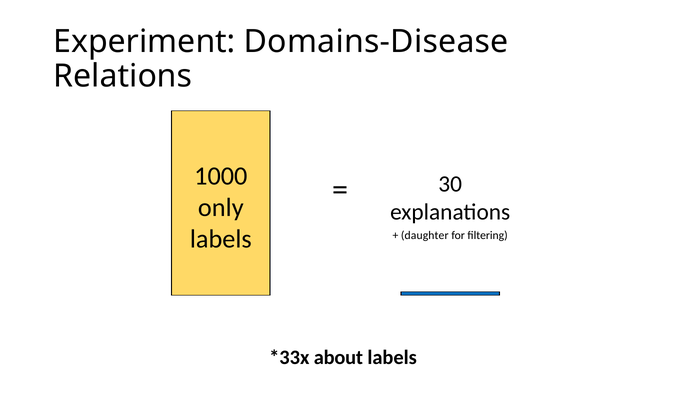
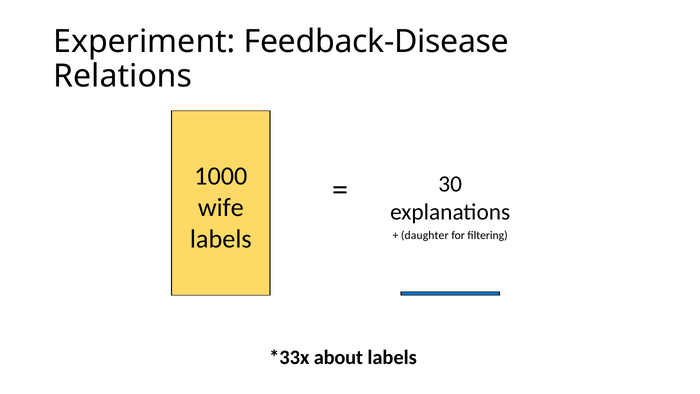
Domains-Disease: Domains-Disease -> Feedback-Disease (376, 41)
only: only -> wife (221, 208)
